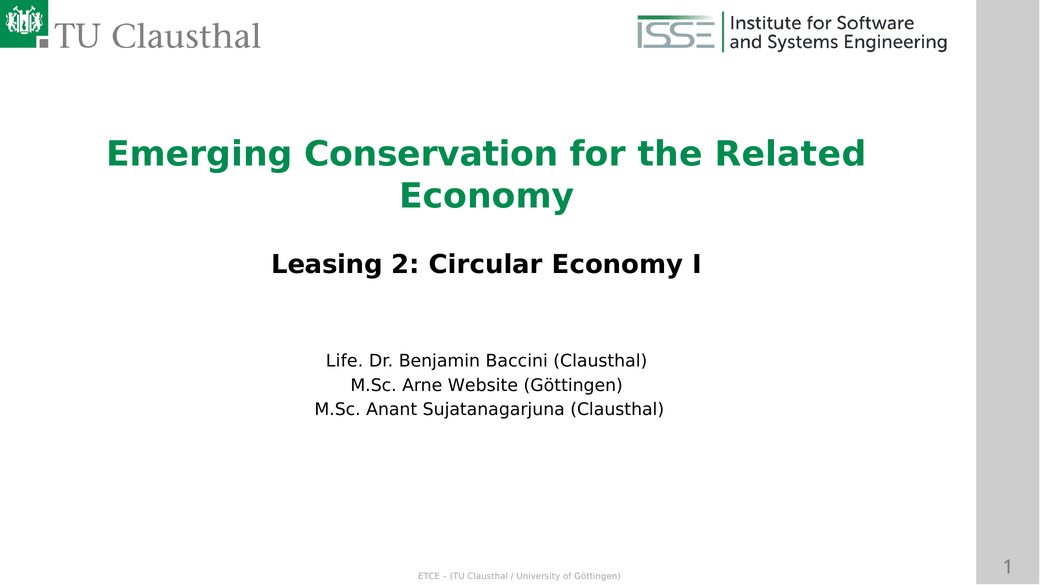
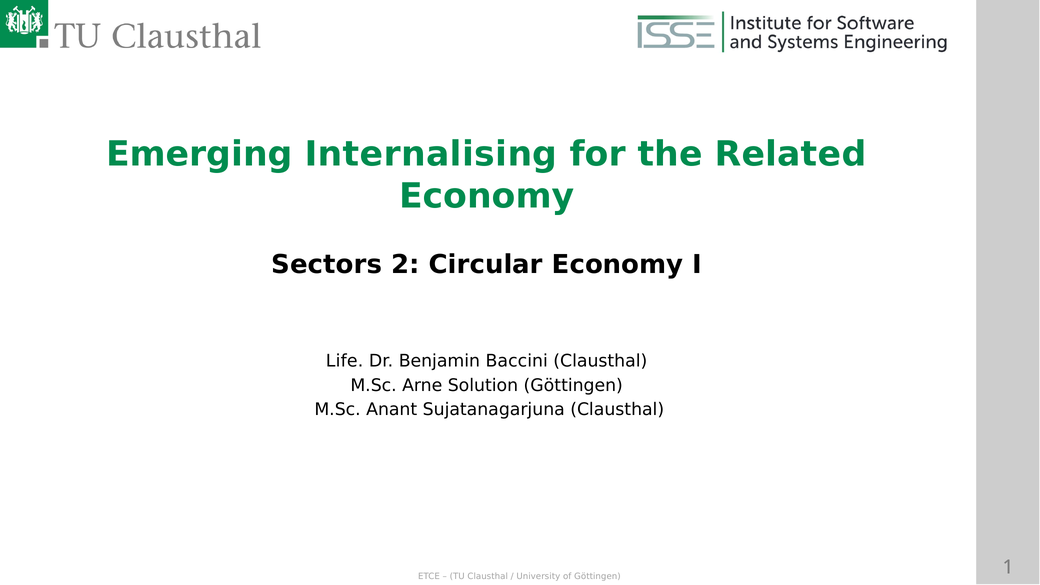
Conservation: Conservation -> Internalising (431, 154)
Leasing: Leasing -> Sectors (327, 265)
Website: Website -> Solution (483, 385)
